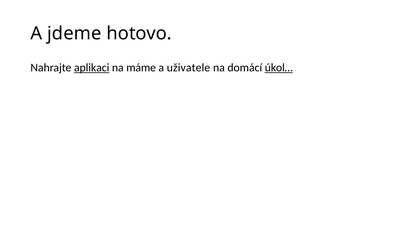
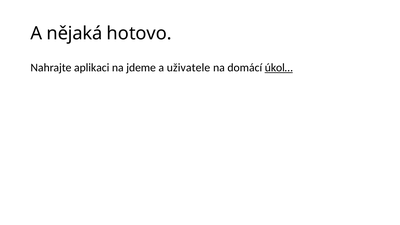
jdeme: jdeme -> nějaká (74, 34)
aplikaci underline: present -> none (92, 68)
máme: máme -> jdeme (141, 68)
